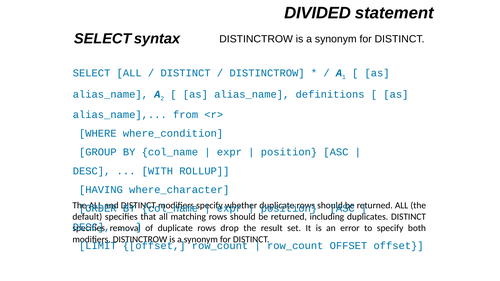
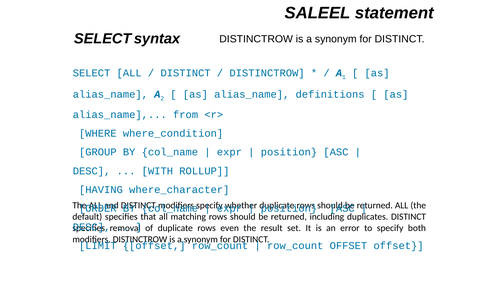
DIVIDED: DIVIDED -> SALEEL (317, 13)
drop: drop -> even (230, 228)
